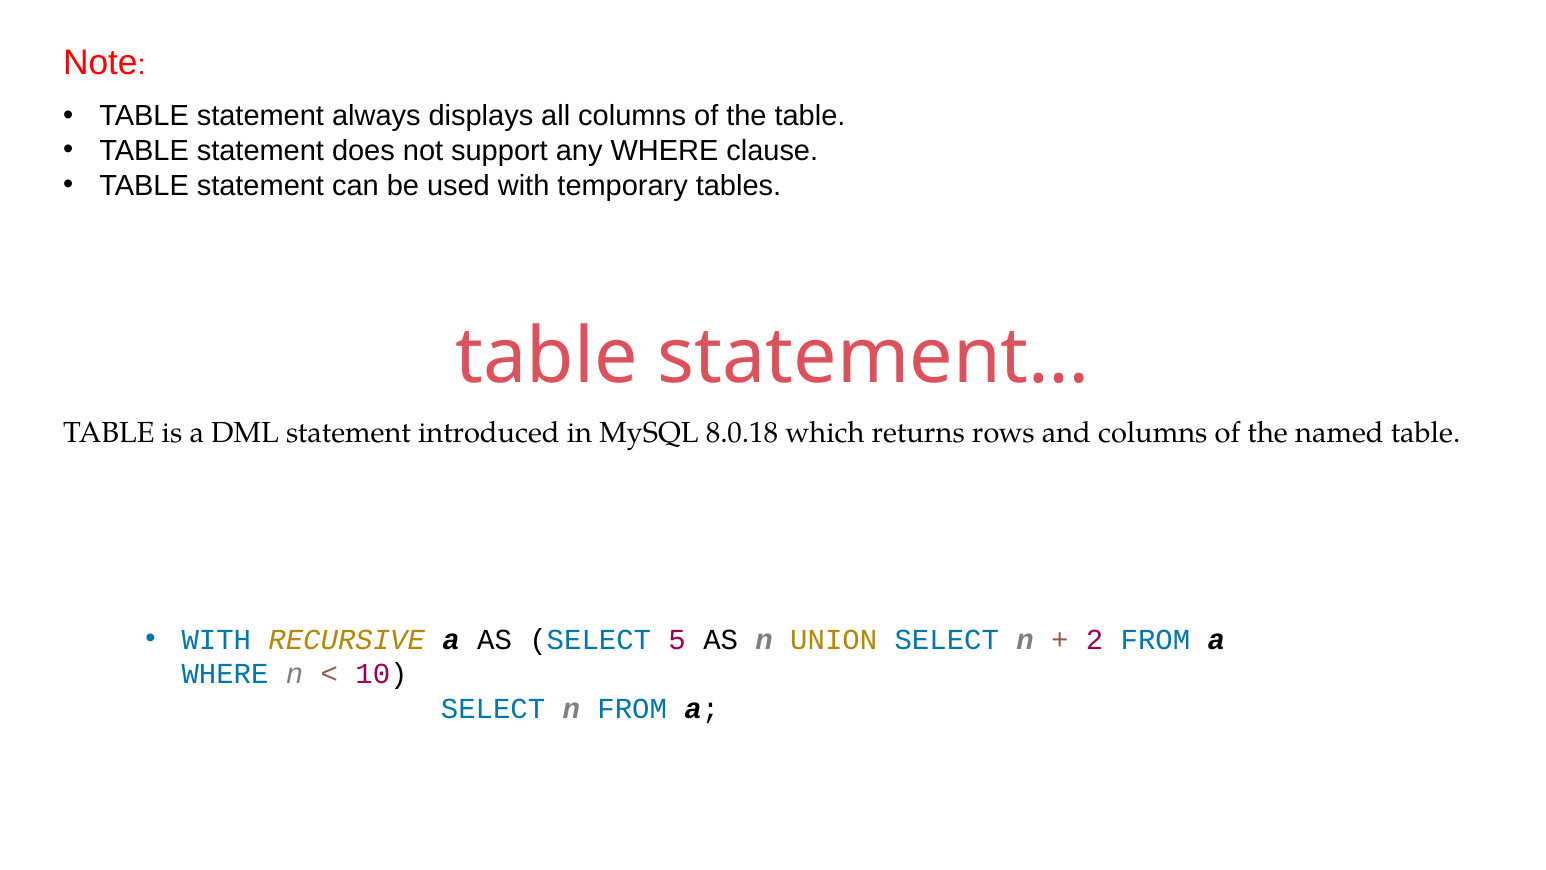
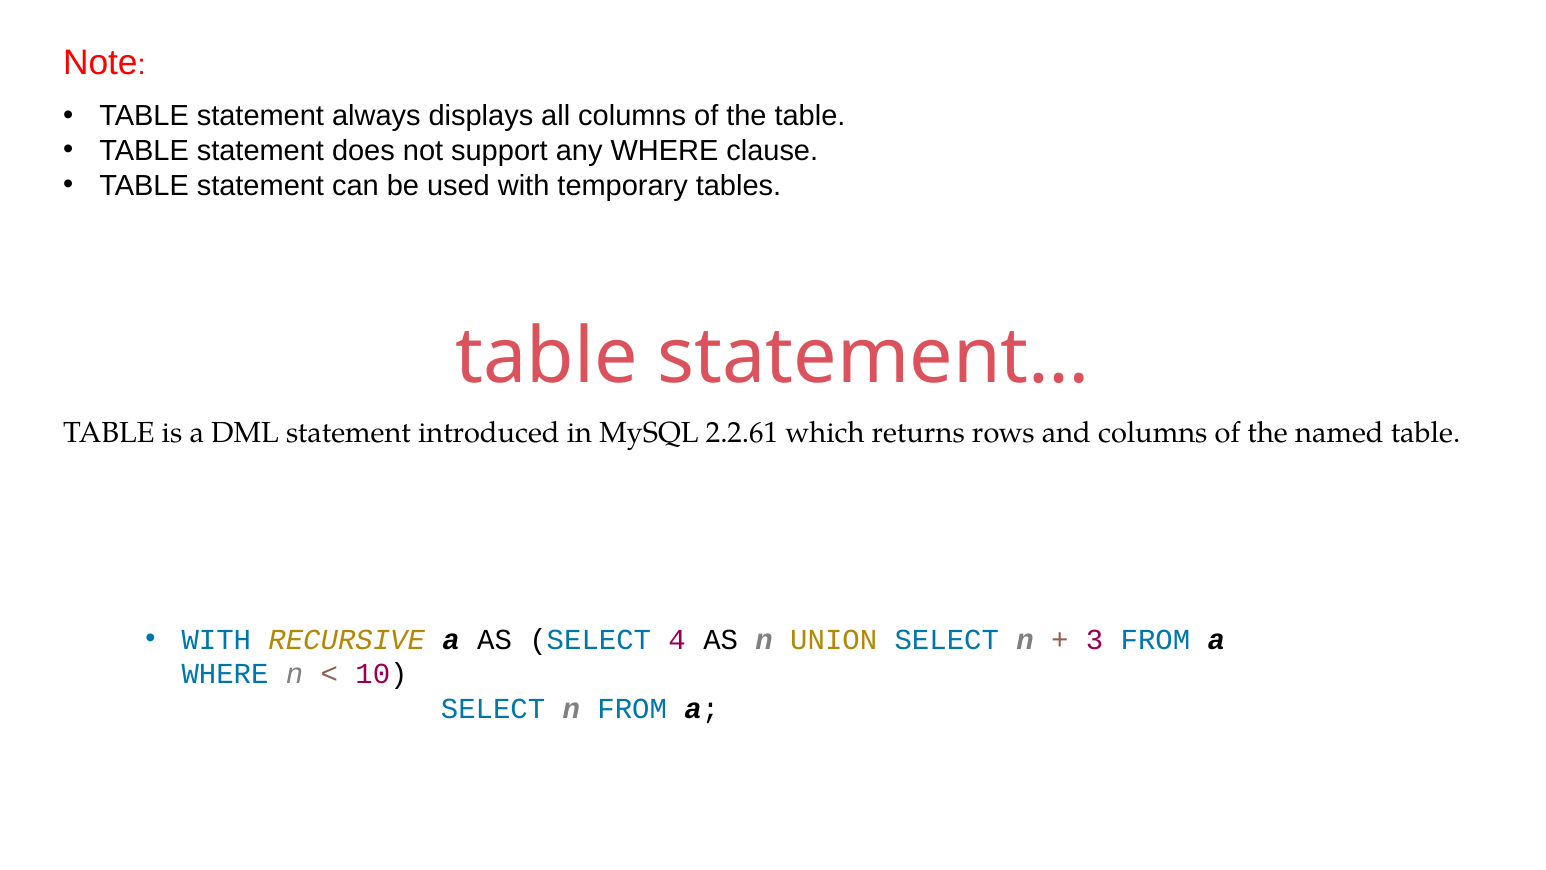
8.0.18: 8.0.18 -> 2.2.61 (742, 433)
5: 5 -> 4 (677, 639)
2: 2 -> 3 (1095, 639)
